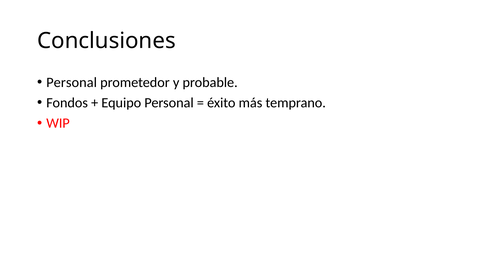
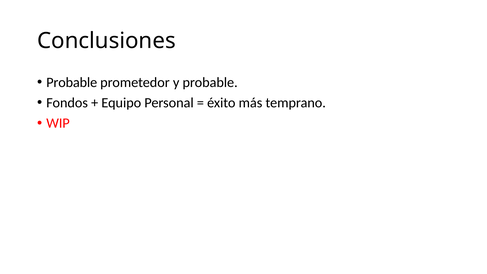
Personal: Personal -> Probable (72, 82)
